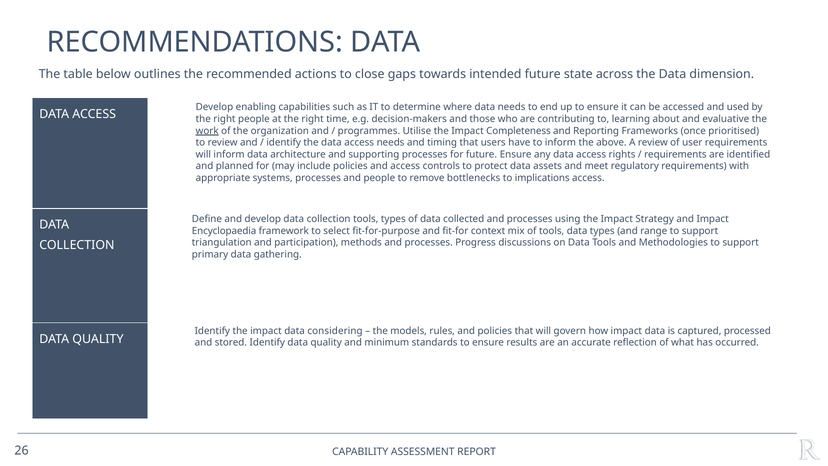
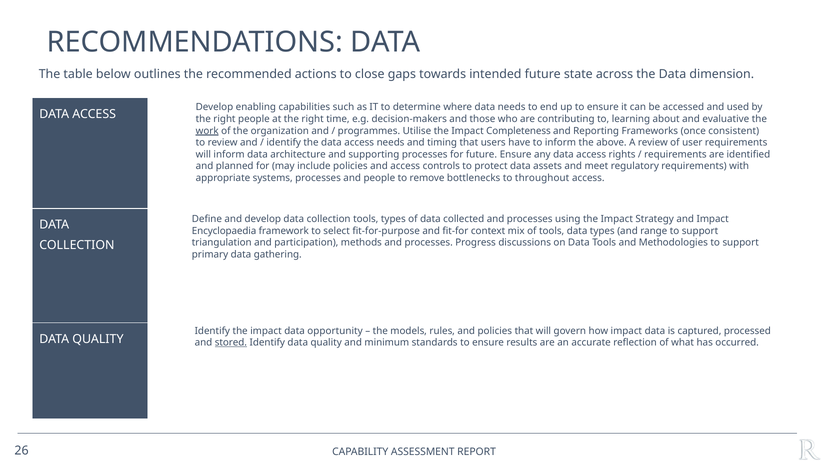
prioritised: prioritised -> consistent (734, 131)
implications: implications -> throughout (542, 178)
considering: considering -> opportunity (335, 331)
stored underline: none -> present (231, 342)
